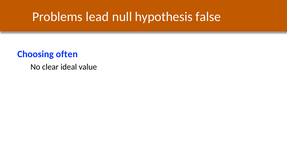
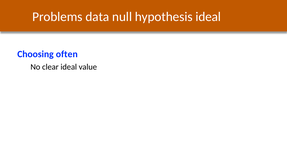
lead: lead -> data (97, 17)
hypothesis false: false -> ideal (208, 17)
